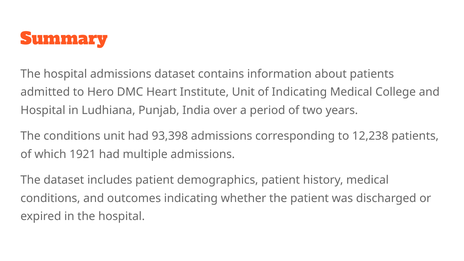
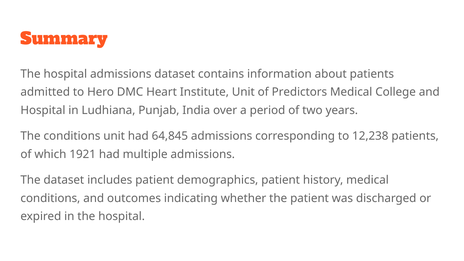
of Indicating: Indicating -> Predictors (299, 92)
93,398: 93,398 -> 64,845 (170, 136)
